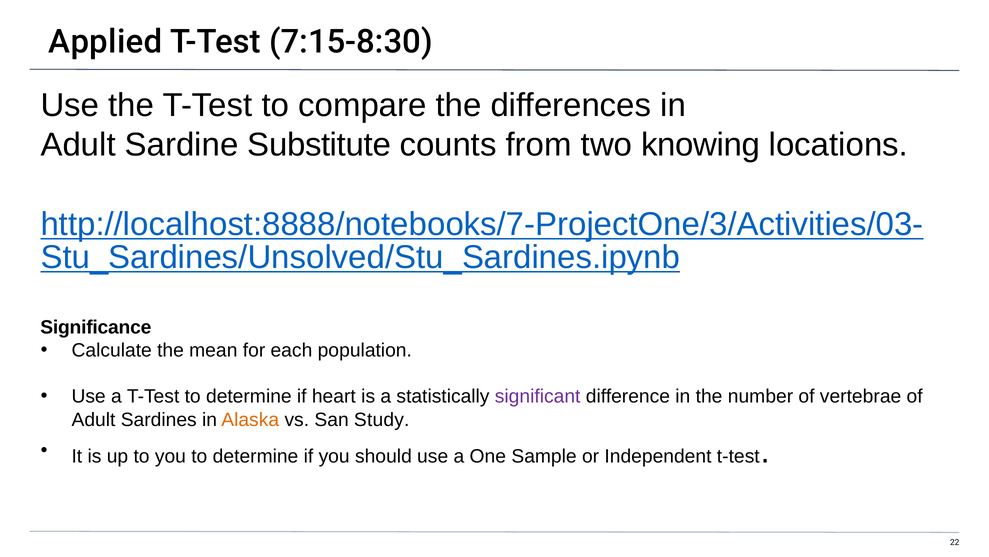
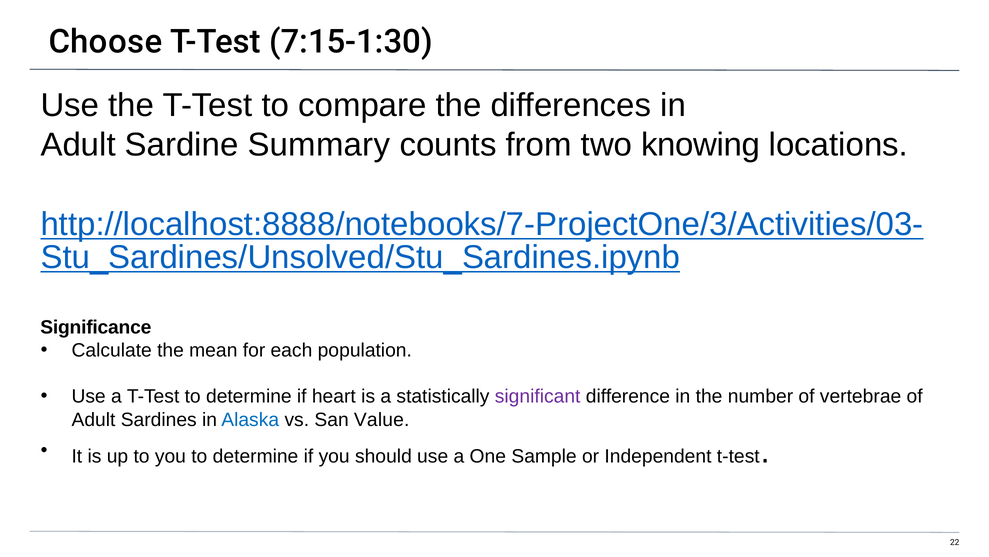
Applied: Applied -> Choose (105, 42)
7:15-8:30: 7:15-8:30 -> 7:15-1:30 (351, 42)
Substitute: Substitute -> Summary (319, 145)
Alaska colour: orange -> blue (250, 419)
Study: Study -> Value (382, 419)
